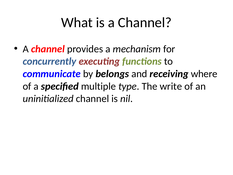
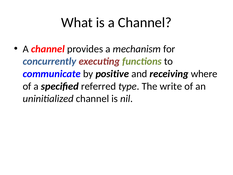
belongs: belongs -> positive (112, 74)
multiple: multiple -> referred (99, 86)
